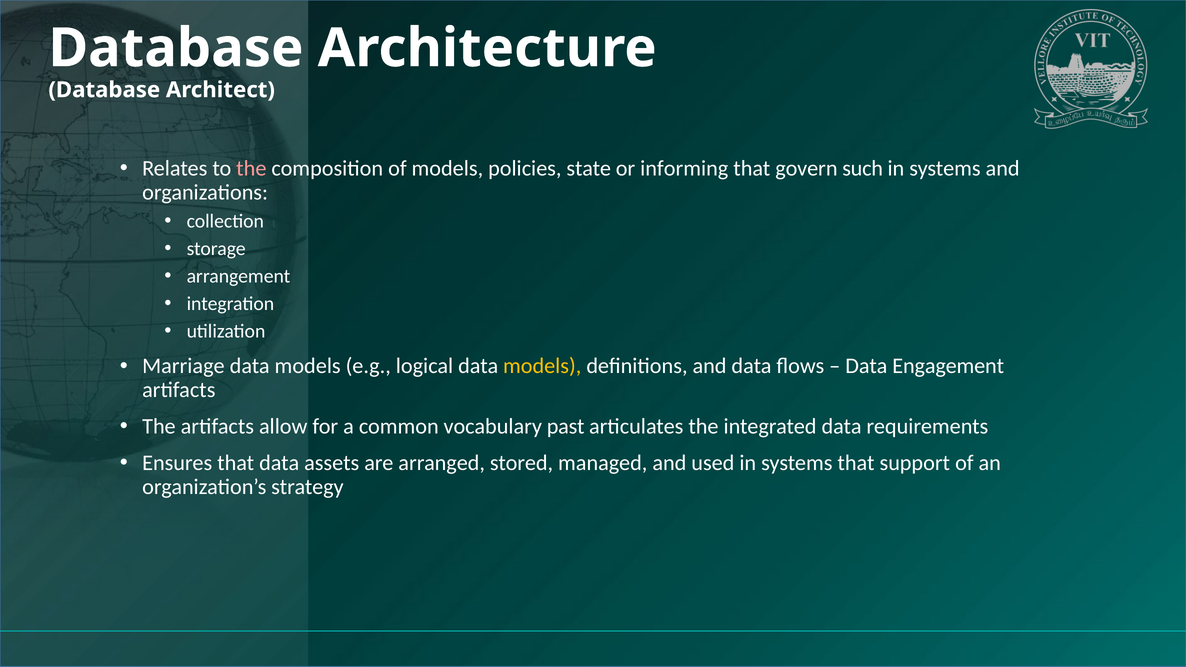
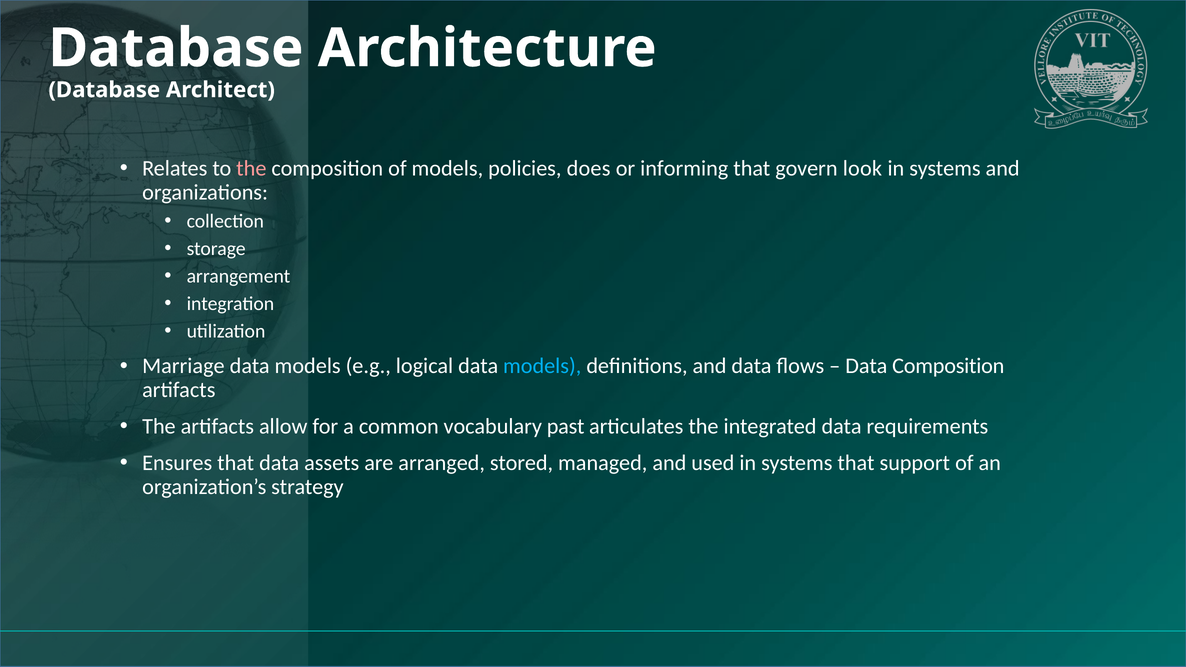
state: state -> does (589, 168)
such: such -> look (862, 168)
models colour: yellow -> light blue (542, 366)
Data Engagement: Engagement -> Composition (948, 366)
